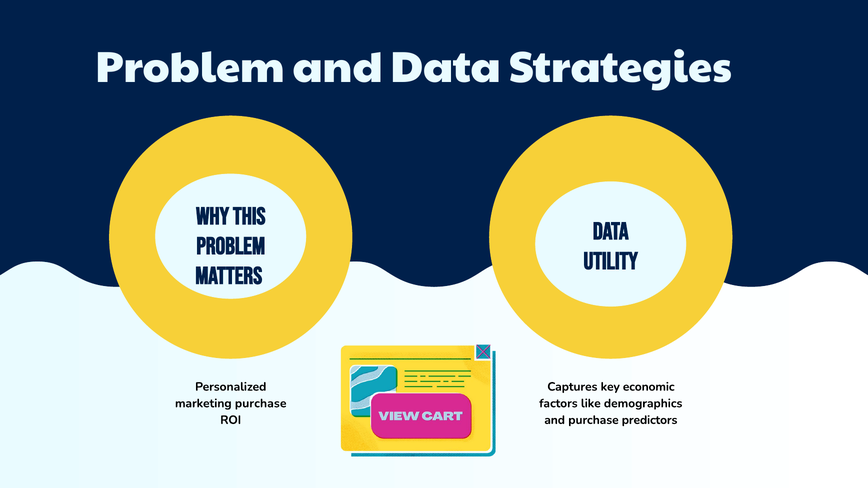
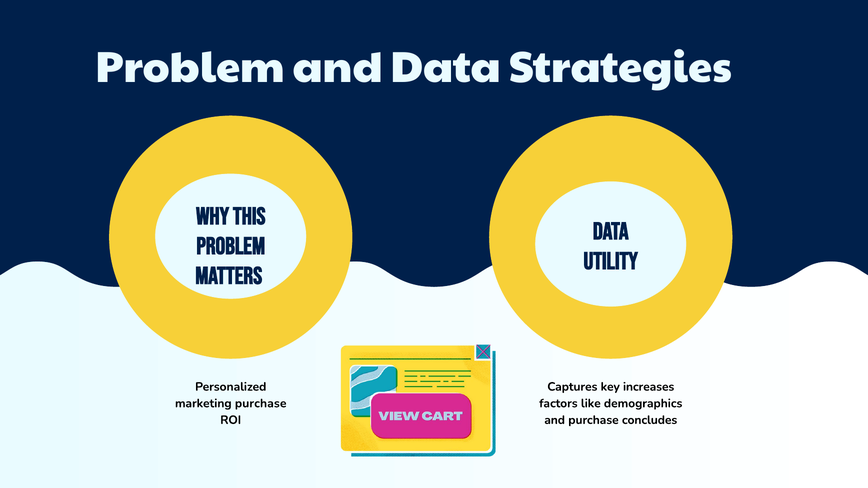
economic: economic -> increases (649, 387)
predictors: predictors -> concludes (650, 420)
